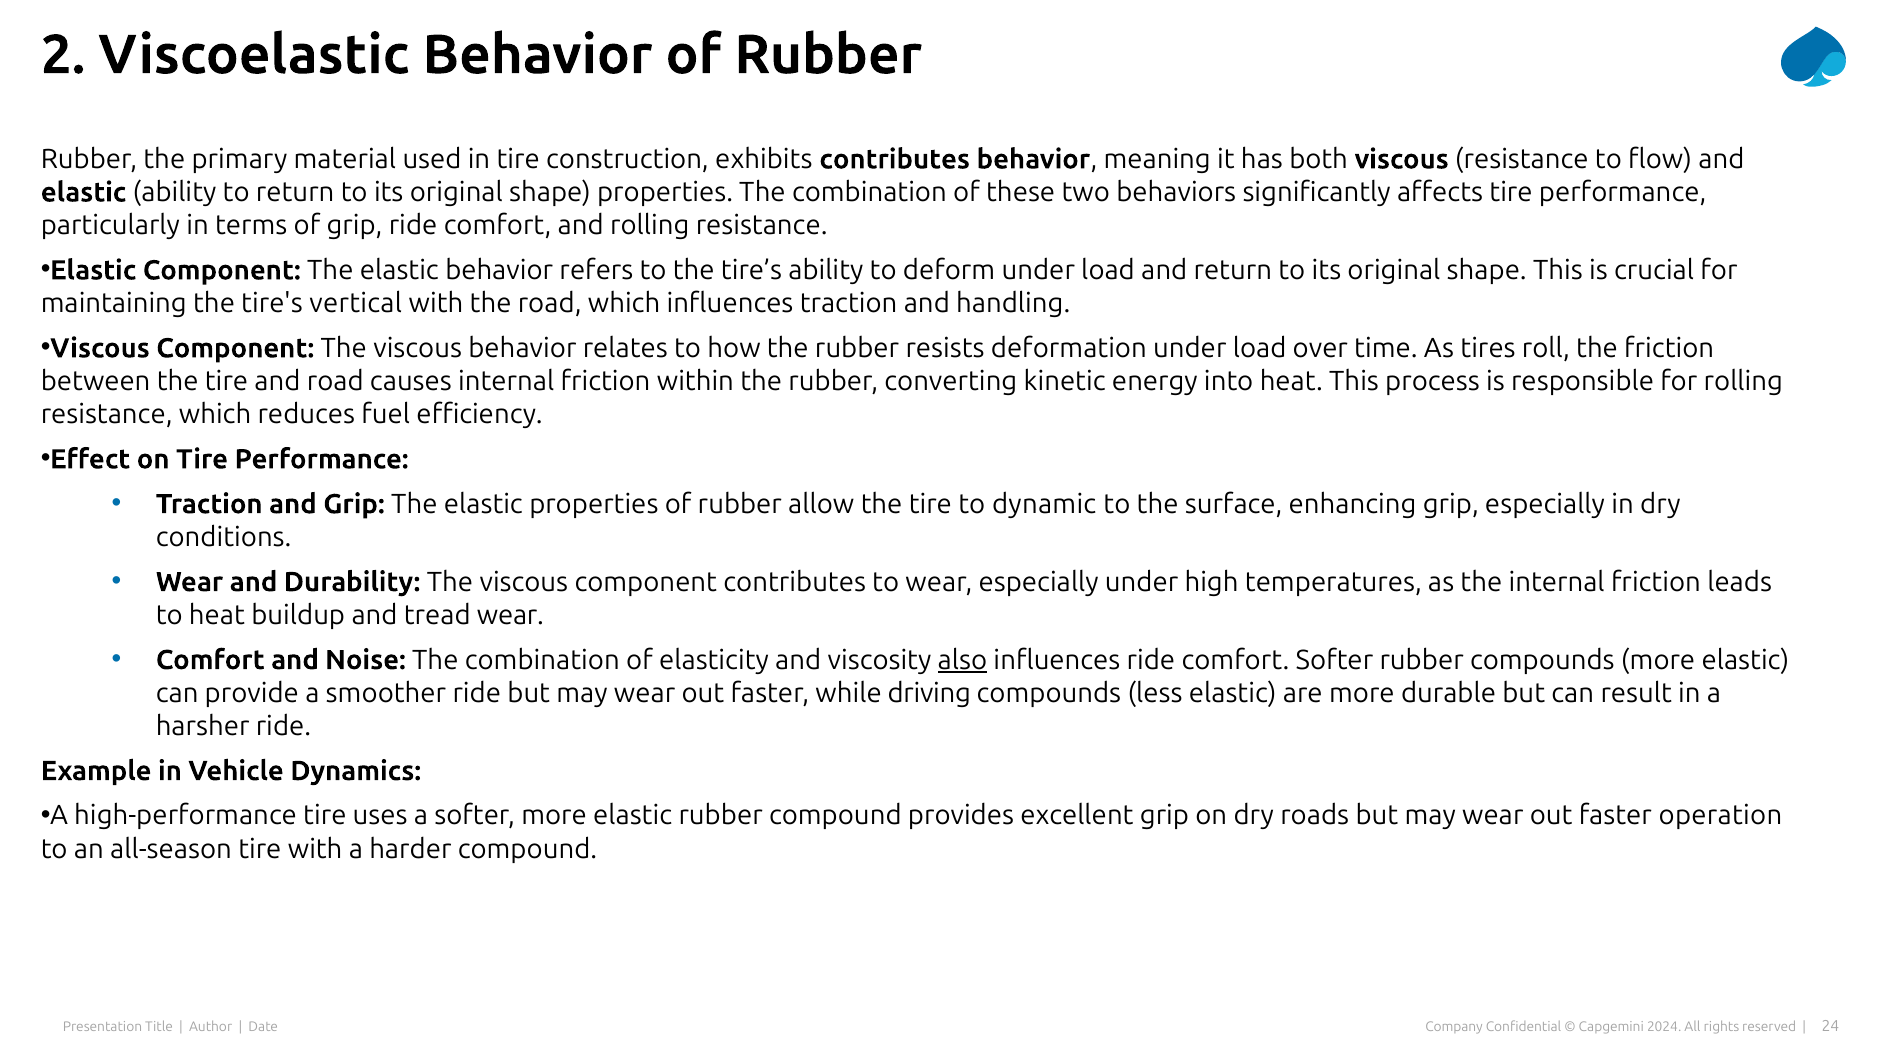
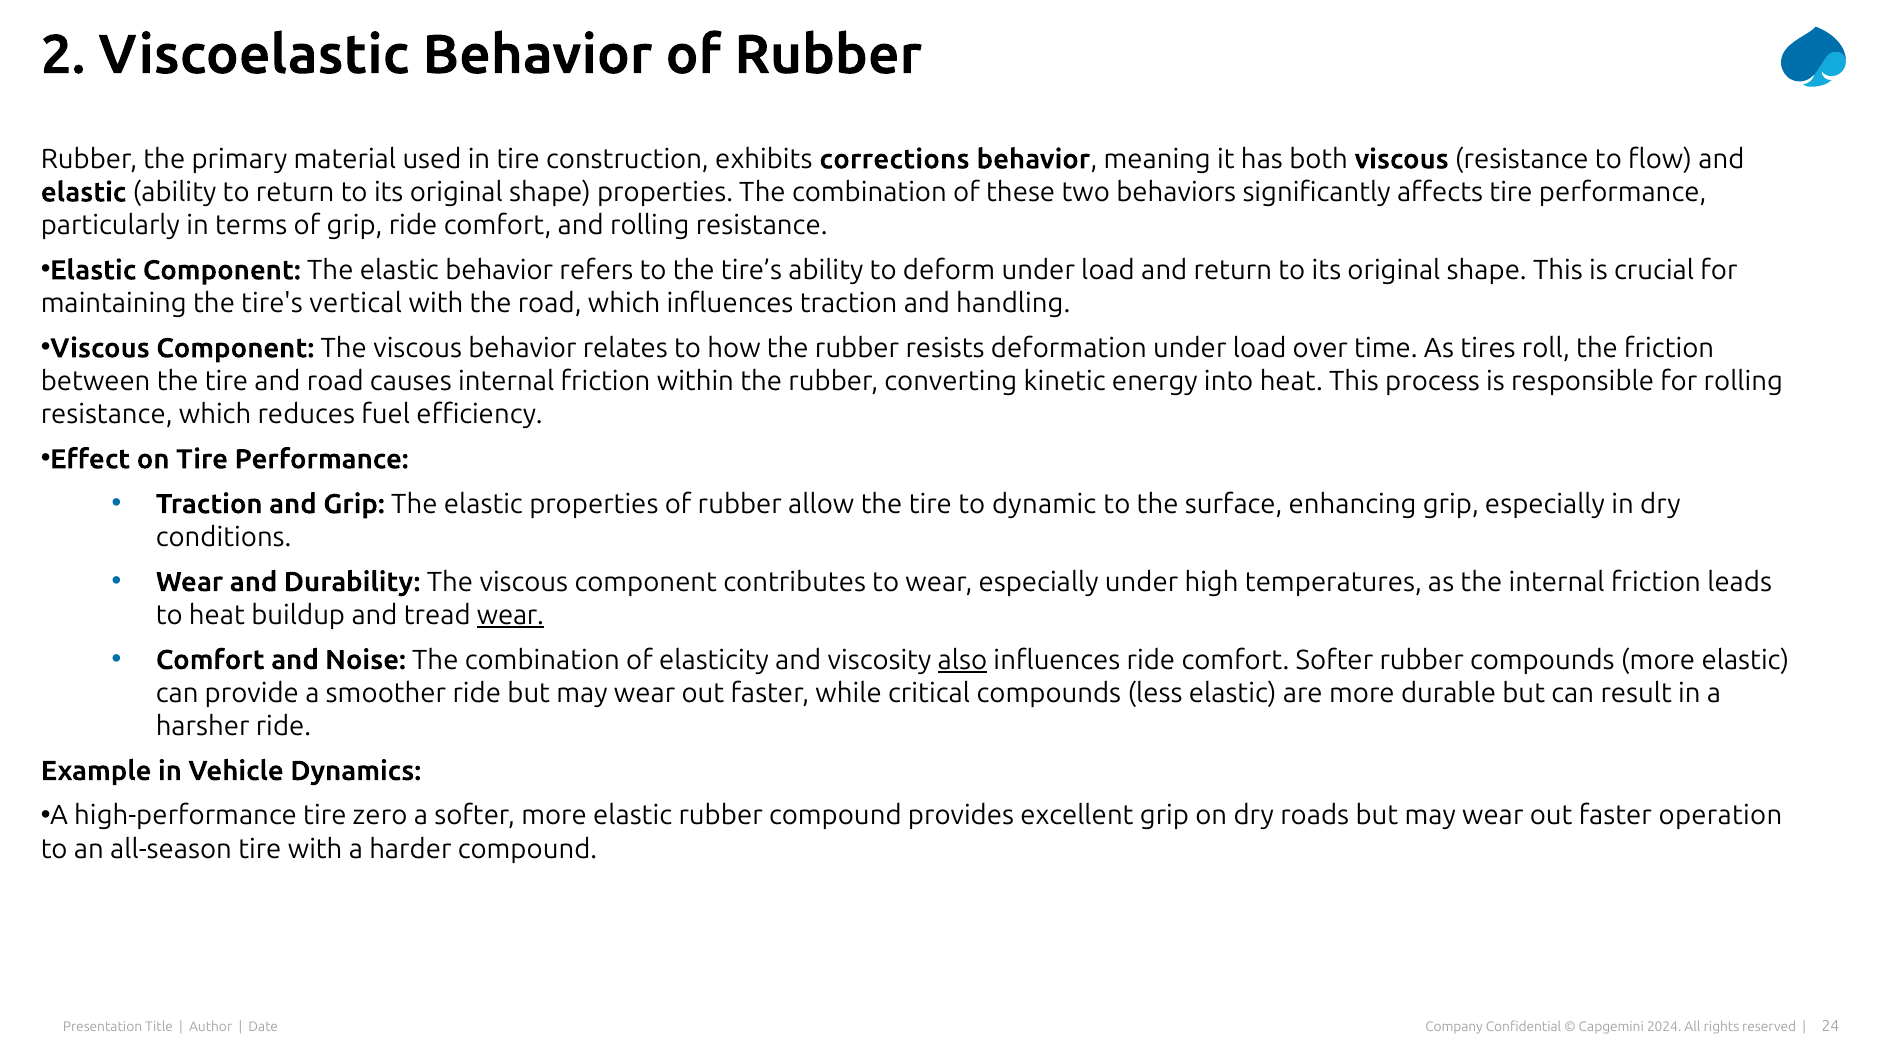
exhibits contributes: contributes -> corrections (895, 159)
wear underline: none -> present (510, 615)
driving: driving -> critical (929, 693)
uses: uses -> zero (380, 816)
